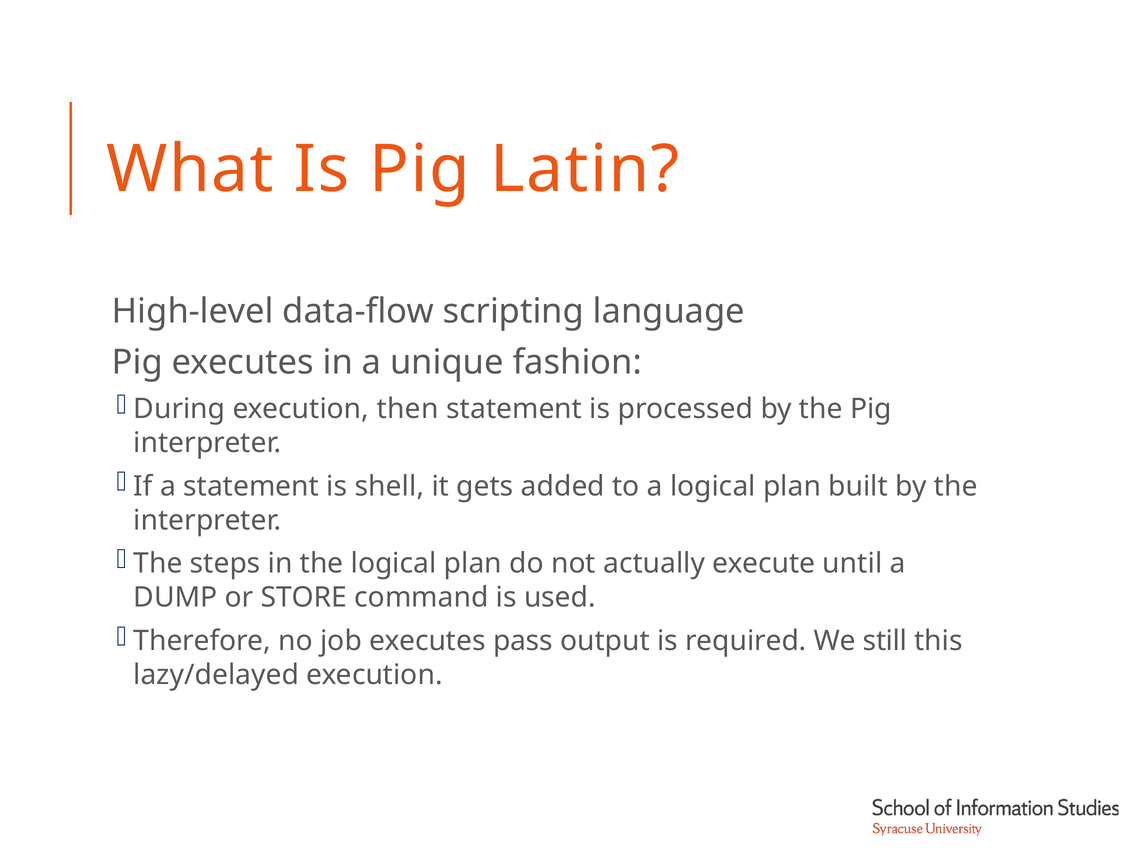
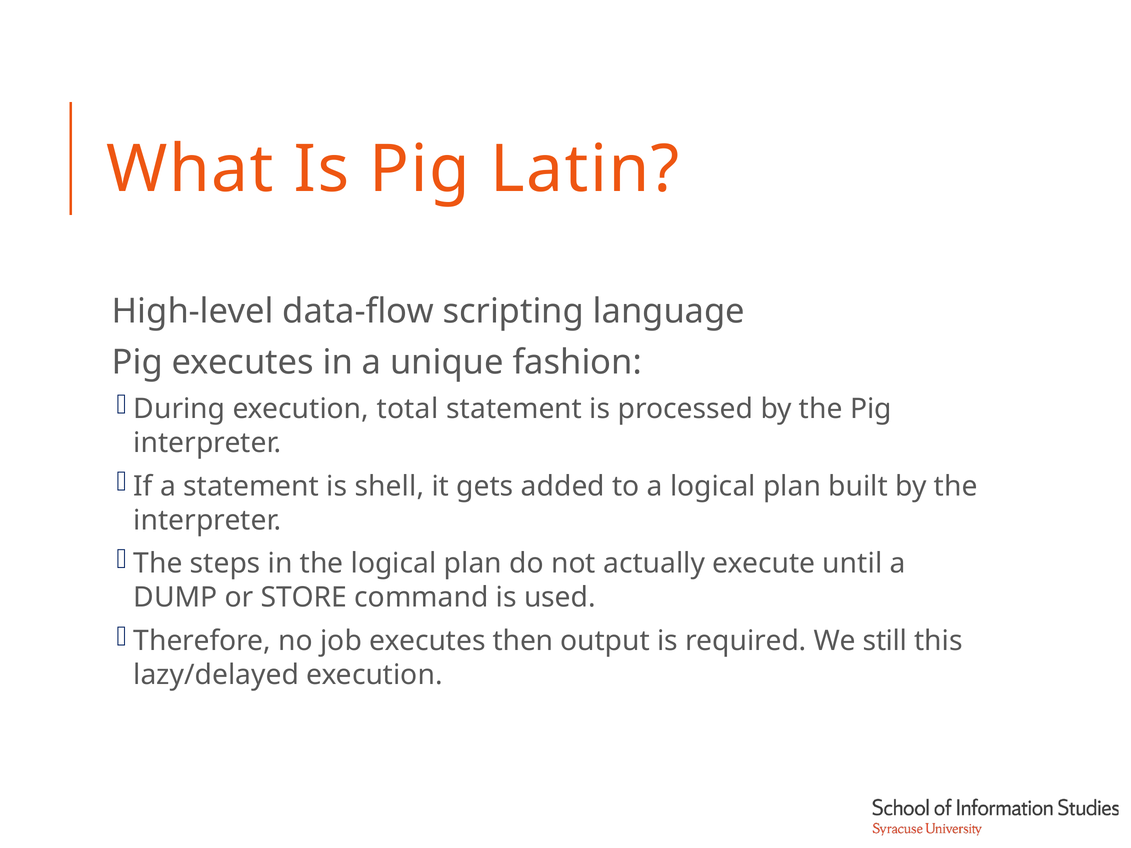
then: then -> total (408, 409)
pass: pass -> then (523, 641)
